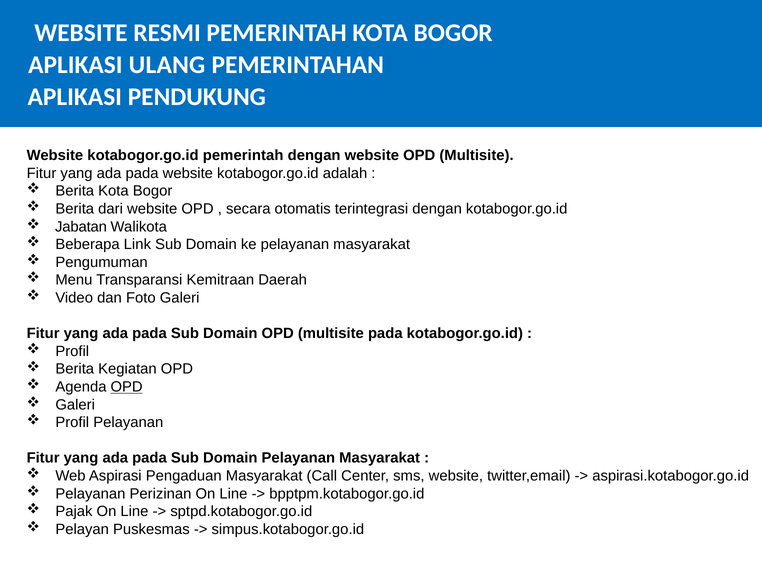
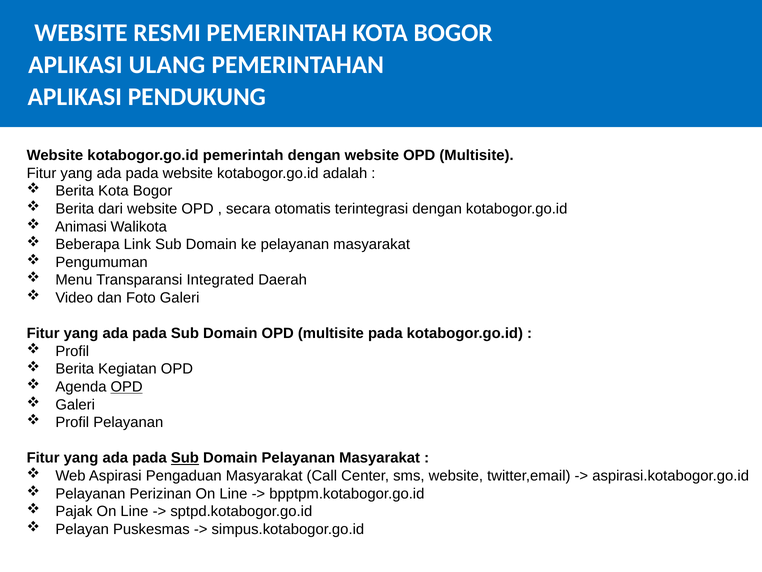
Jabatan: Jabatan -> Animasi (81, 226)
Kemitraan: Kemitraan -> Integrated (220, 280)
Sub underline: none -> present (185, 458)
